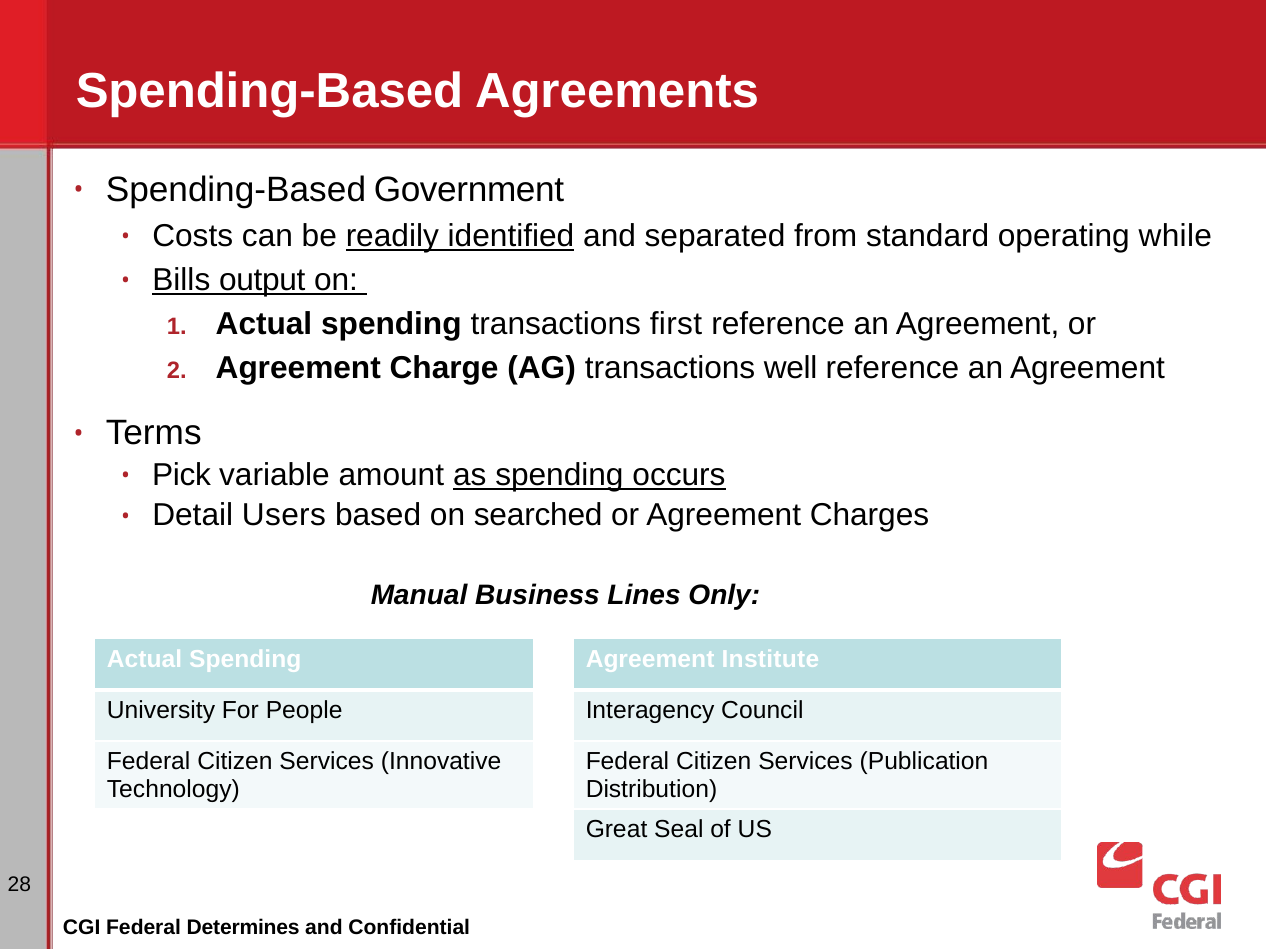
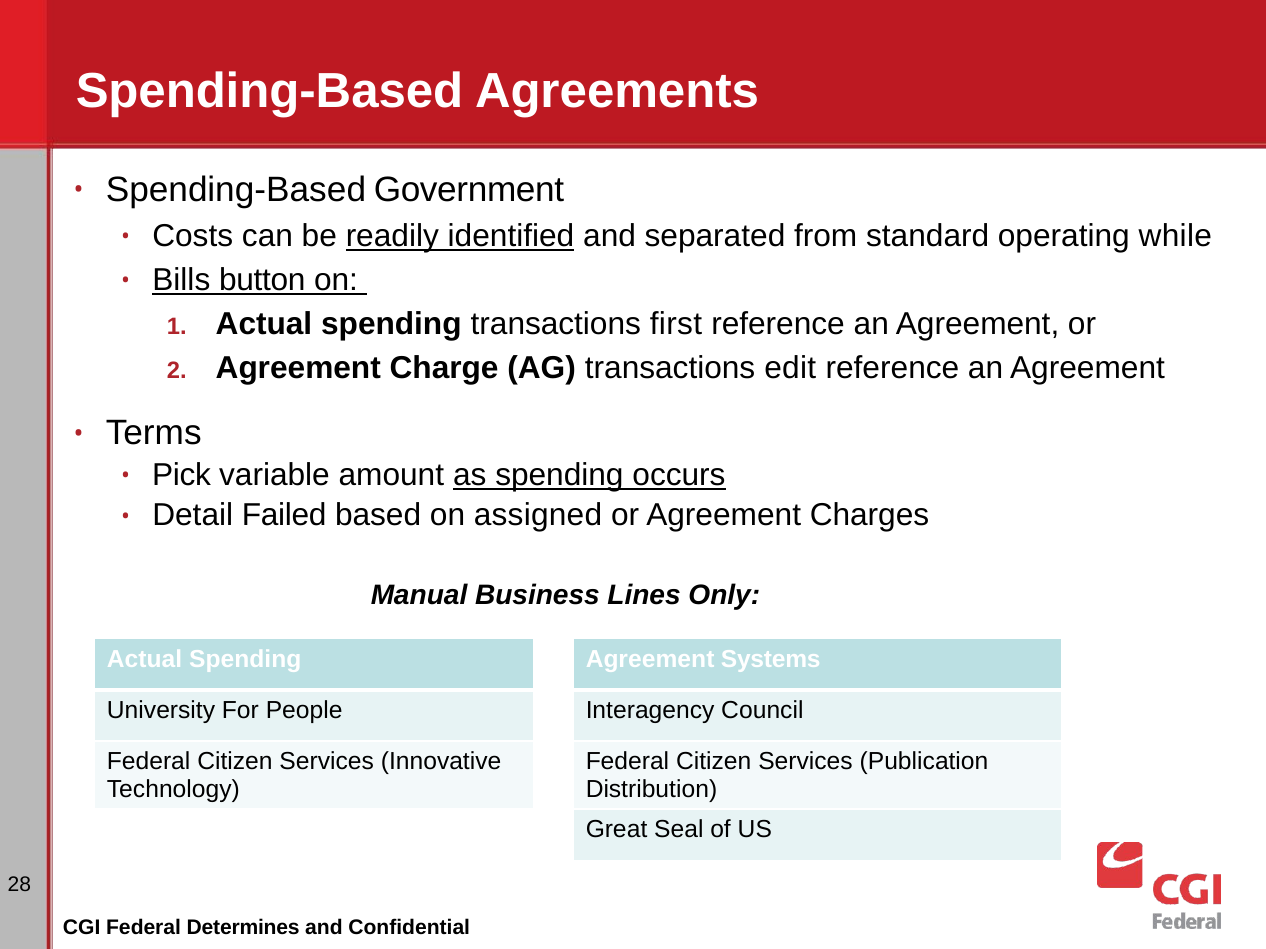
output: output -> button (262, 280)
well: well -> edit (790, 369)
Users: Users -> Failed (284, 516)
searched: searched -> assigned (538, 516)
Institute: Institute -> Systems (771, 659)
